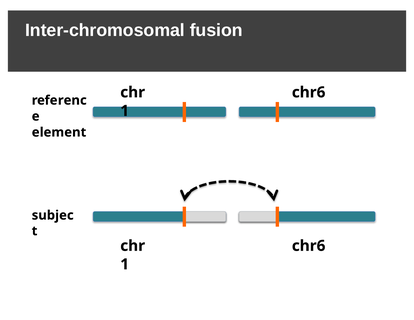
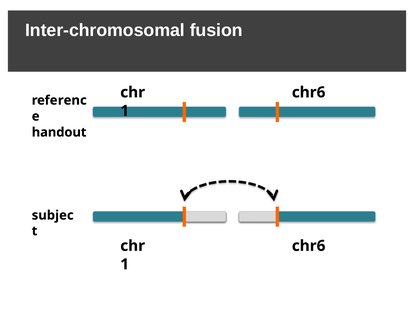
element: element -> handout (59, 132)
